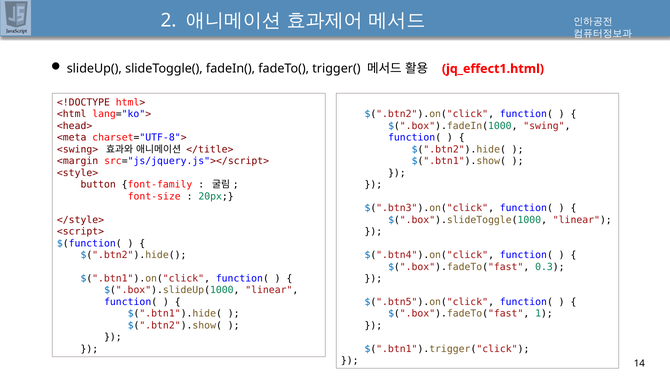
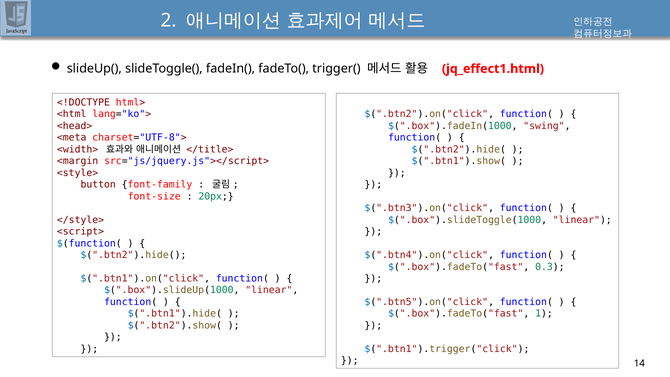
<swing>: <swing> -> <width> (78, 149)
